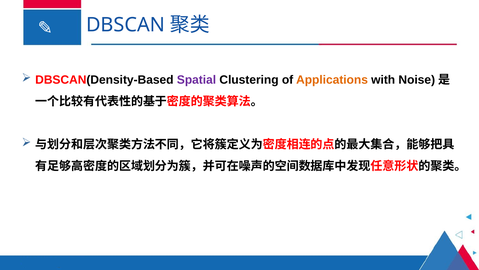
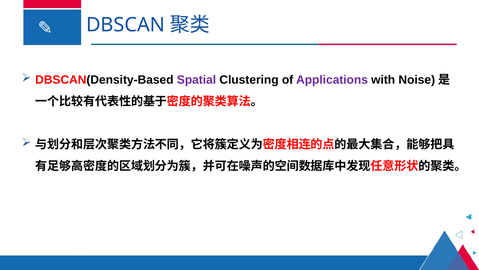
Applications colour: orange -> purple (332, 80)
